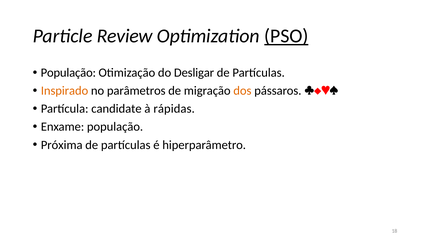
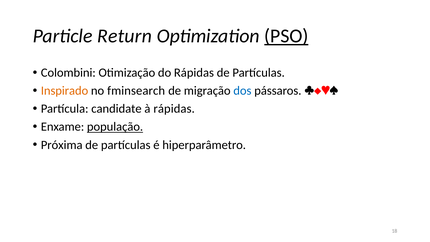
Review: Review -> Return (125, 36)
População: População -> Colombini (68, 73)
do Desligar: Desligar -> Rápidas (194, 73)
parâmetros: parâmetros -> fminsearch (136, 91)
dos colour: orange -> blue (242, 91)
população underline: none -> present (115, 127)
